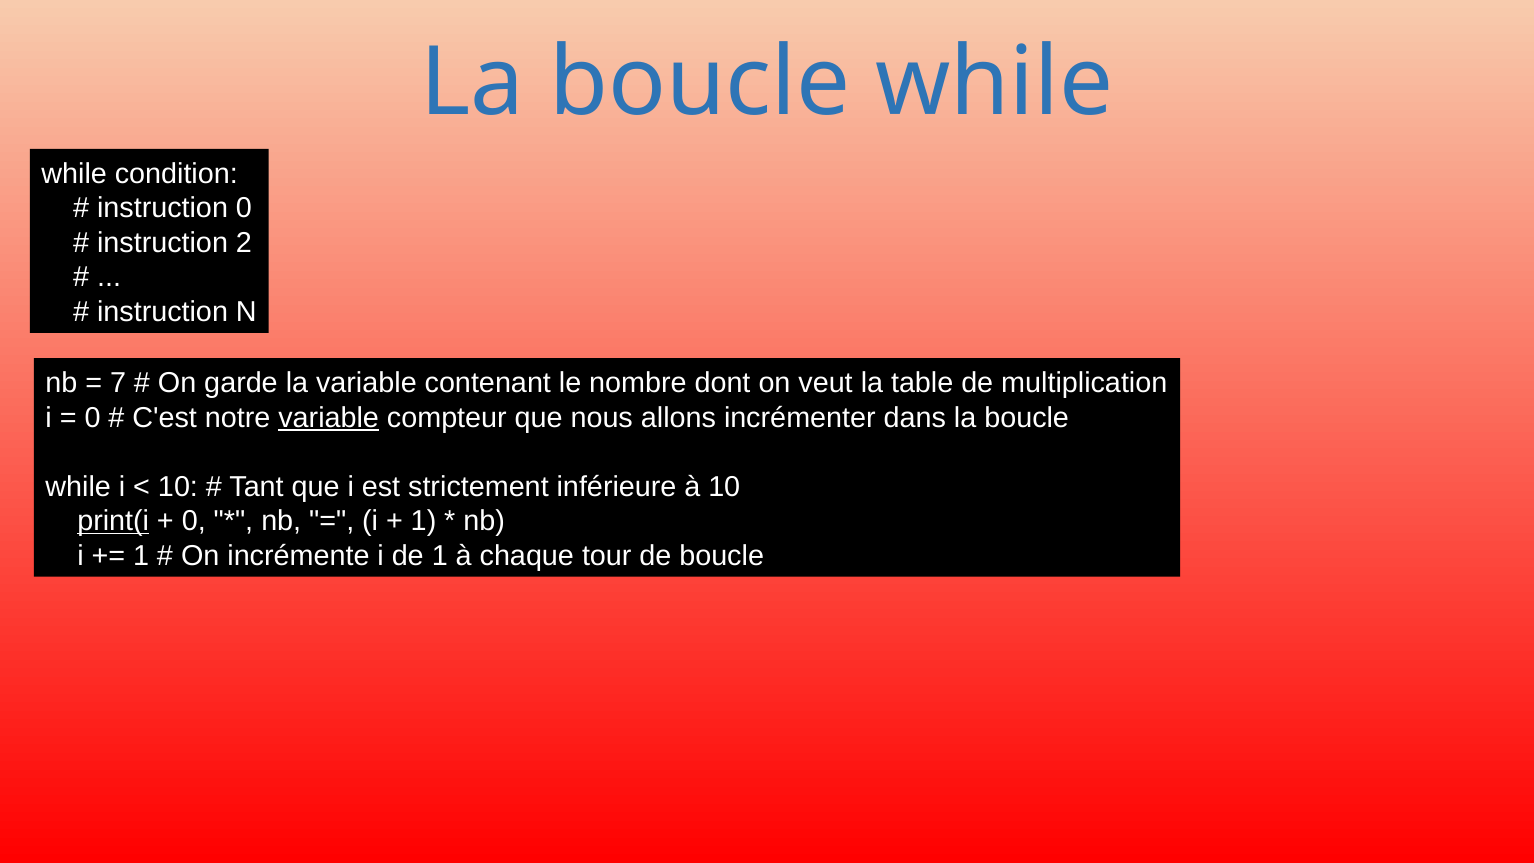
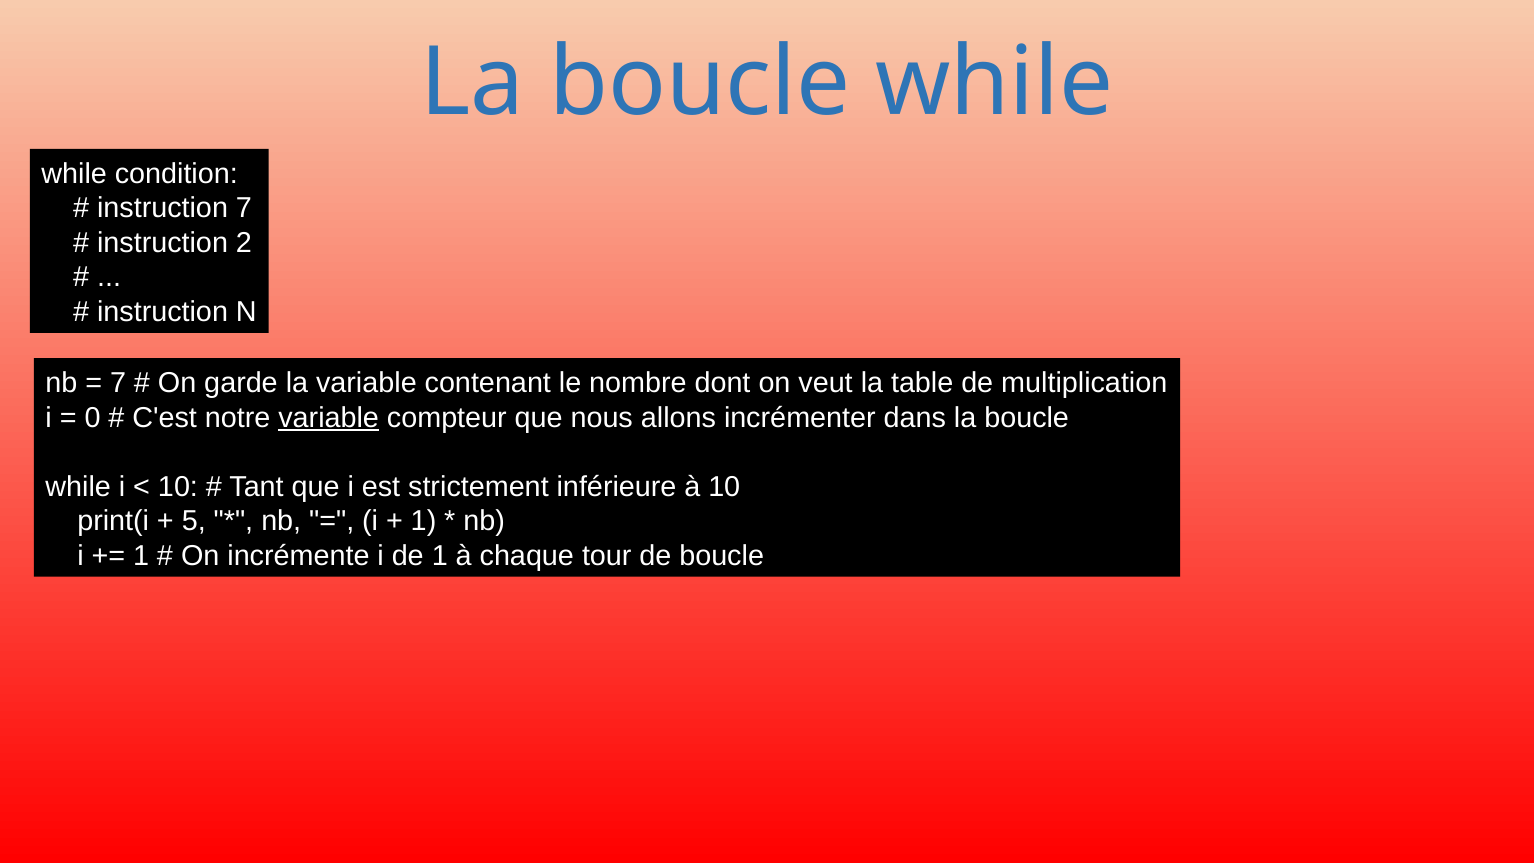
instruction 0: 0 -> 7 (244, 208)
print(i underline: present -> none (113, 521)
0: 0 -> 5 (194, 521)
